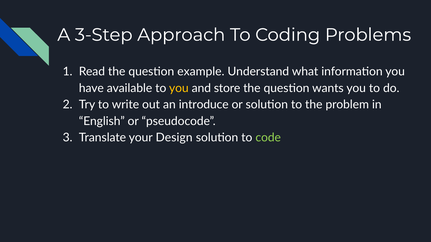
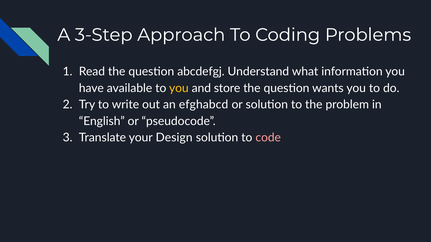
example: example -> abcdefgj (201, 72)
introduce: introduce -> efghabcd (204, 105)
code colour: light green -> pink (268, 138)
